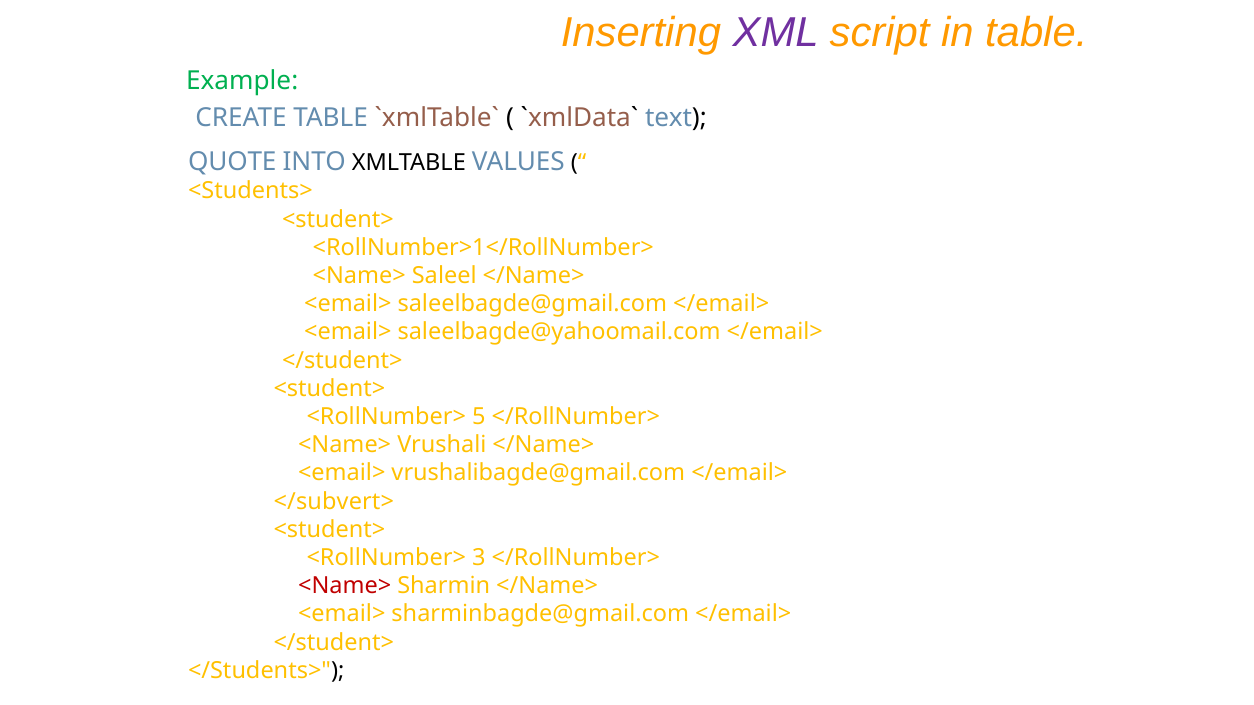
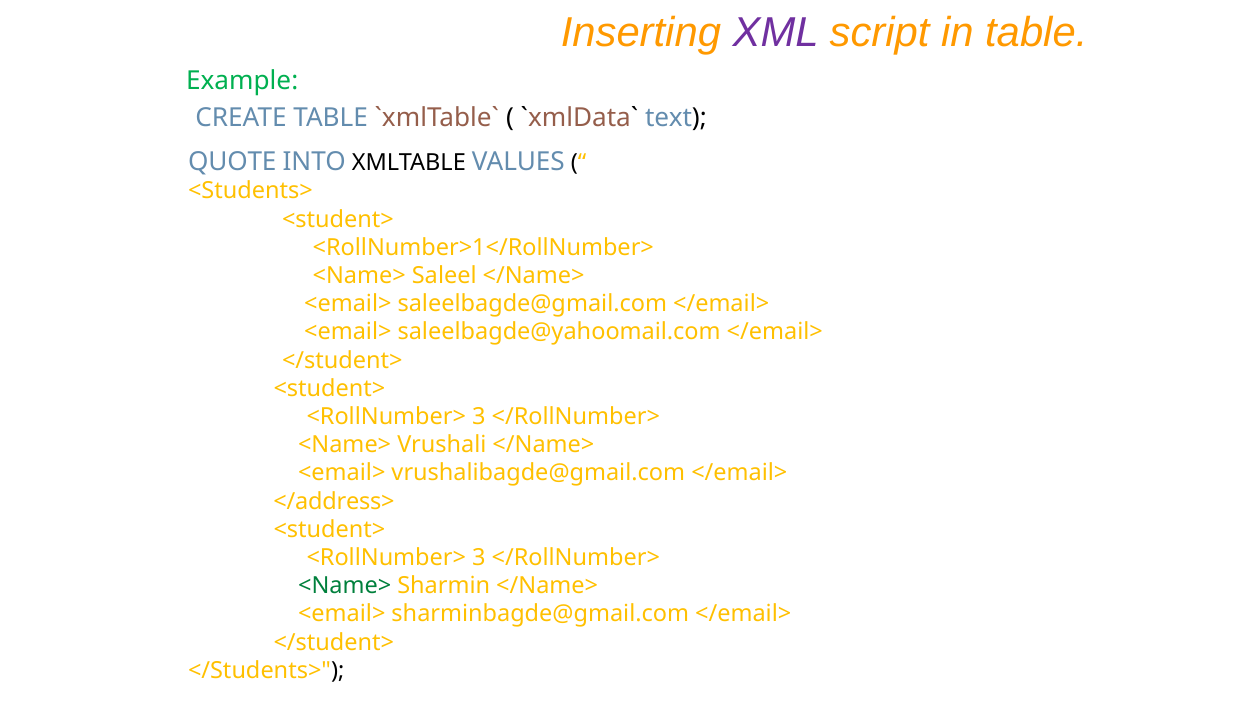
5: 5 -> 3 (479, 417)
</subvert>: </subvert> -> </address> (334, 502)
<Name> colour: red -> green (345, 586)
